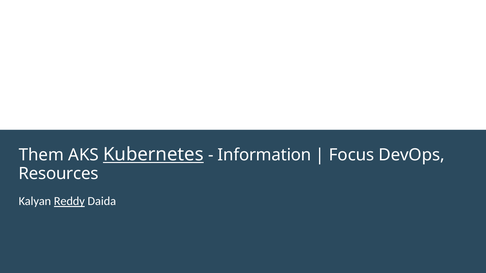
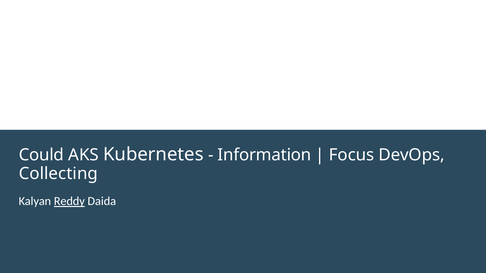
Them: Them -> Could (41, 155)
Kubernetes underline: present -> none (153, 155)
Resources: Resources -> Collecting (58, 174)
